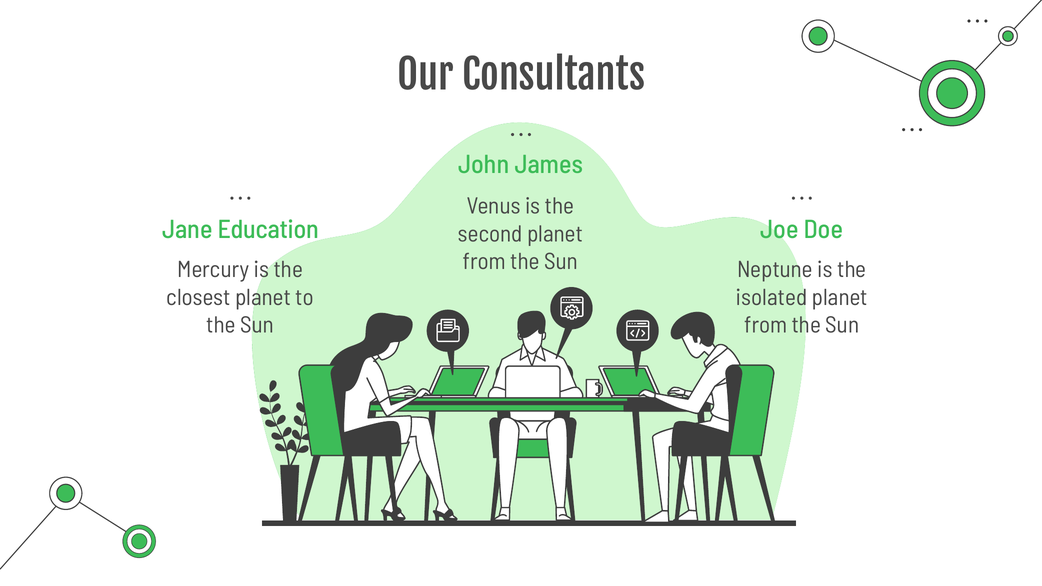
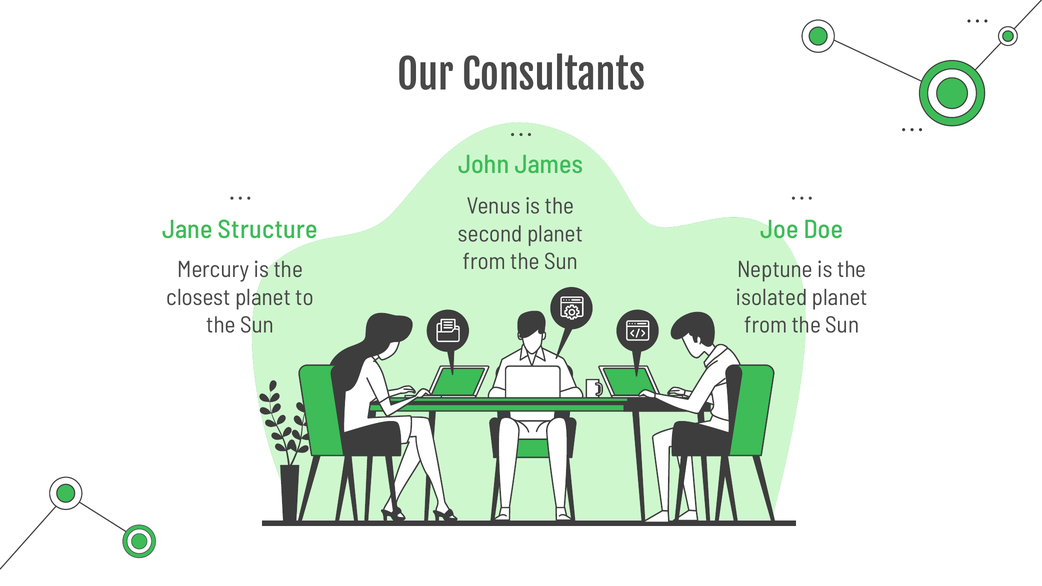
Education: Education -> Structure (268, 230)
